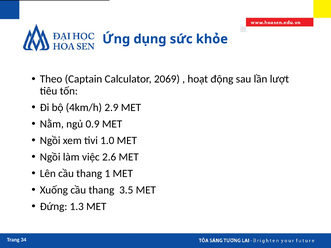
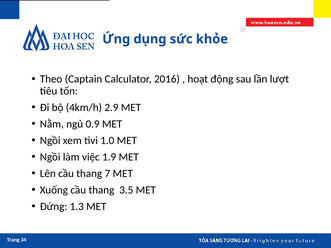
2069: 2069 -> 2016 (167, 79)
2.6: 2.6 -> 1.9 (109, 157)
1: 1 -> 7 (107, 174)
